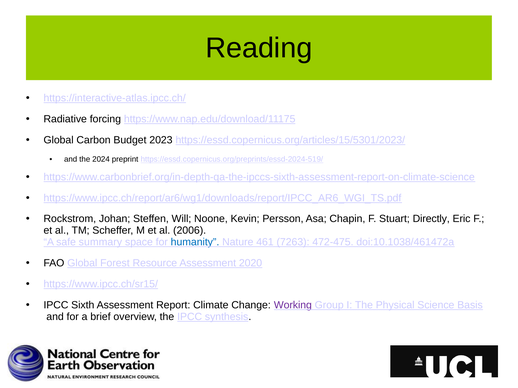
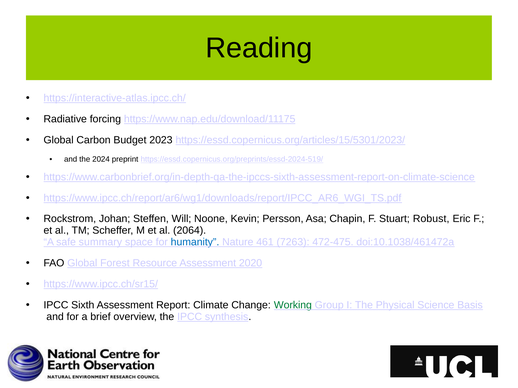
Directly: Directly -> Robust (431, 219)
2006: 2006 -> 2064 (190, 231)
Working colour: purple -> green (293, 305)
